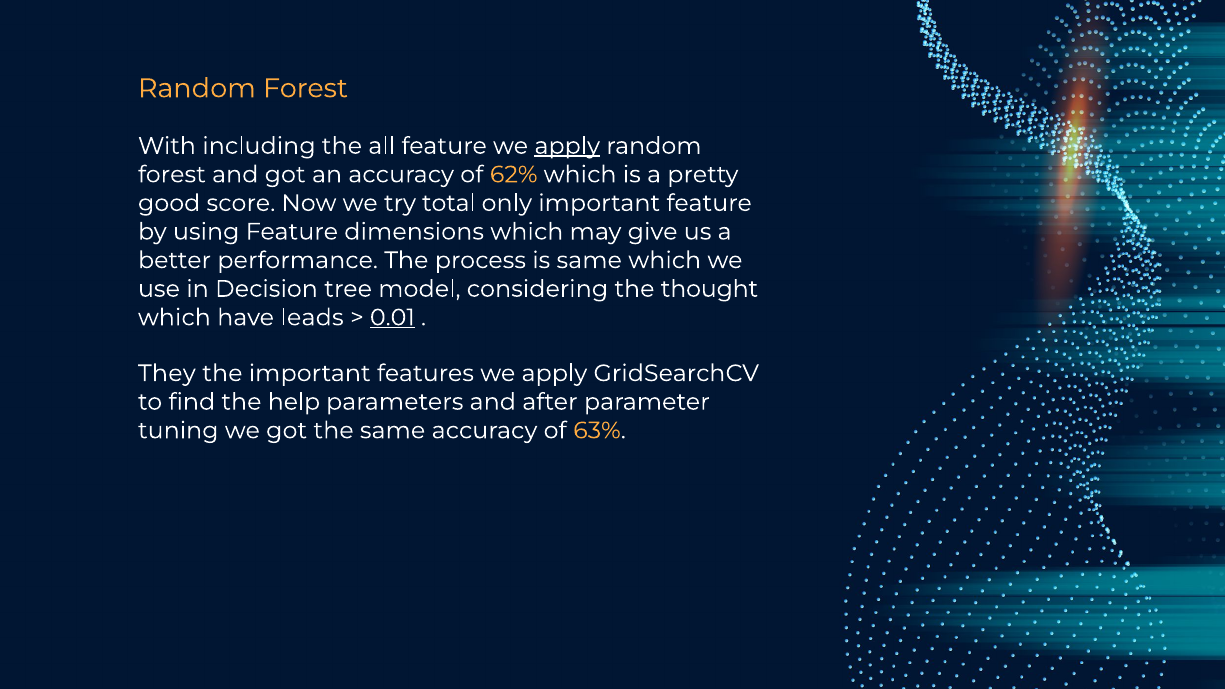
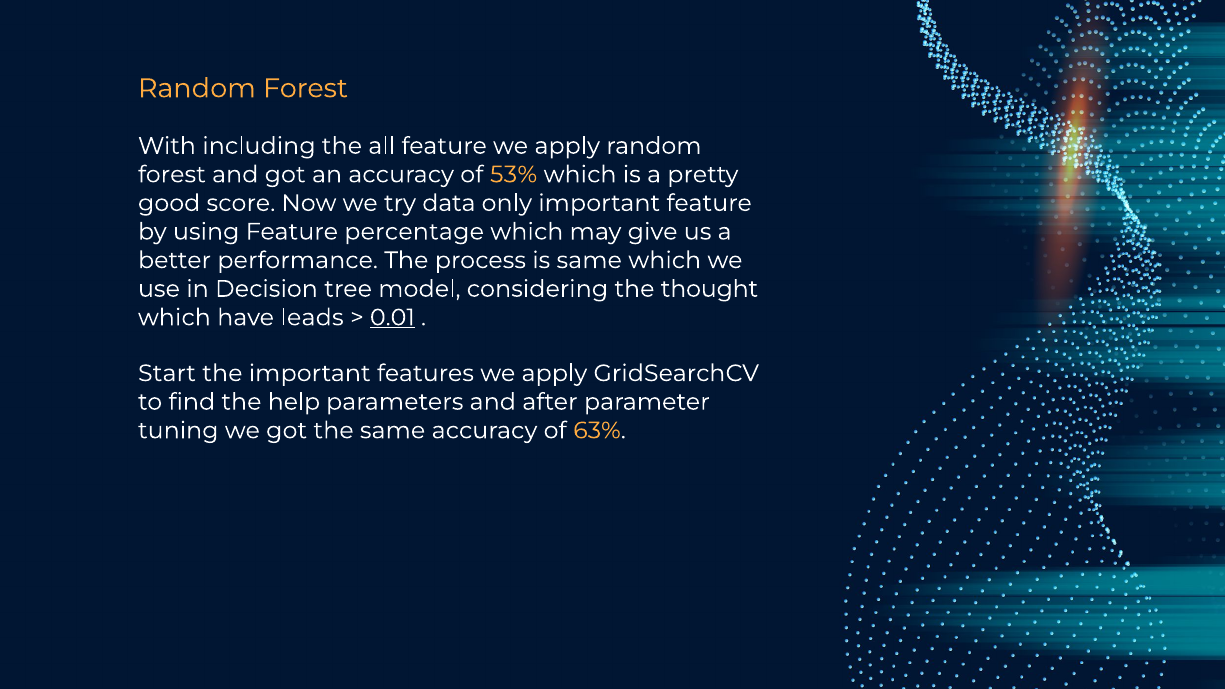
apply underline: present -> none (567, 146)
62%: 62% -> 53% (514, 175)
total: total -> data (449, 203)
dimensions: dimensions -> percentage (414, 232)
They: They -> Start (167, 373)
